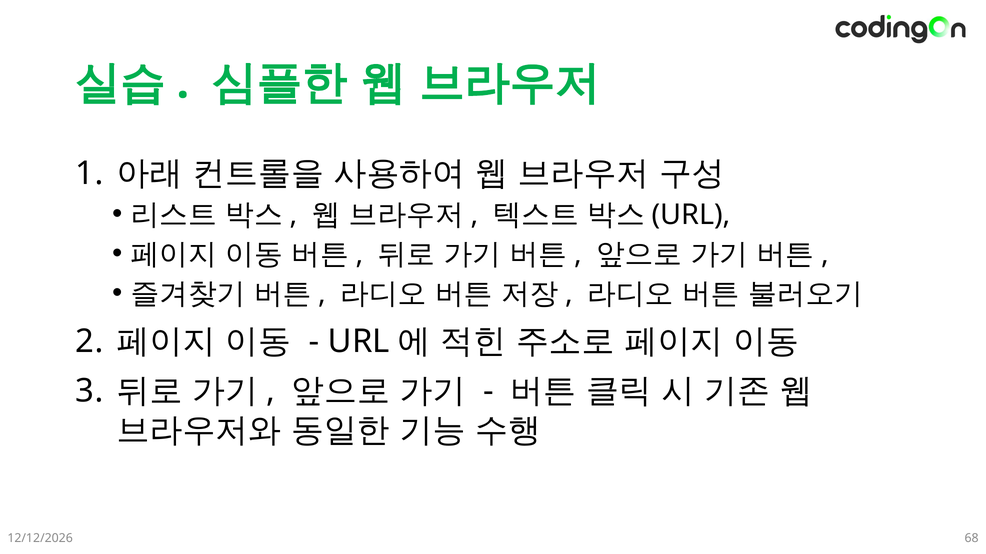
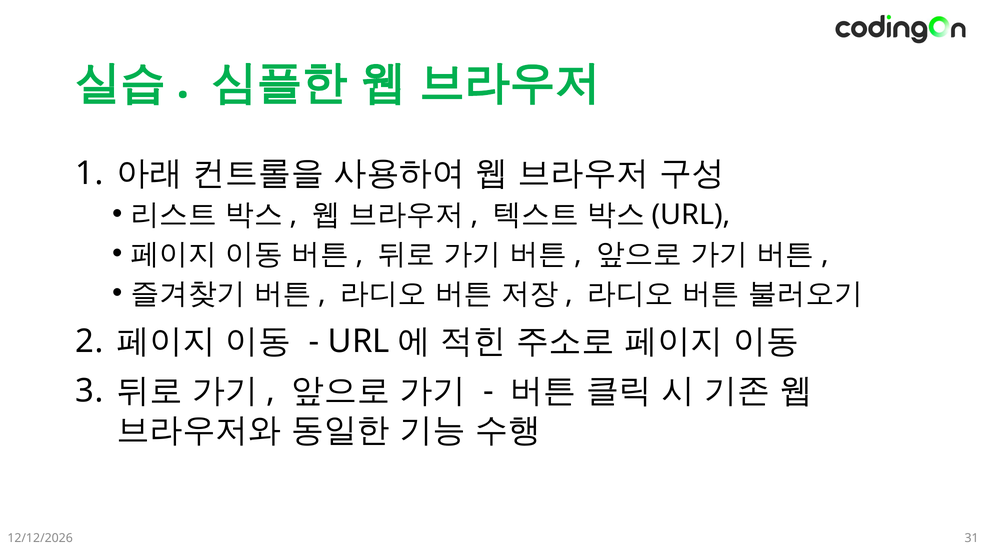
68: 68 -> 31 (972, 539)
